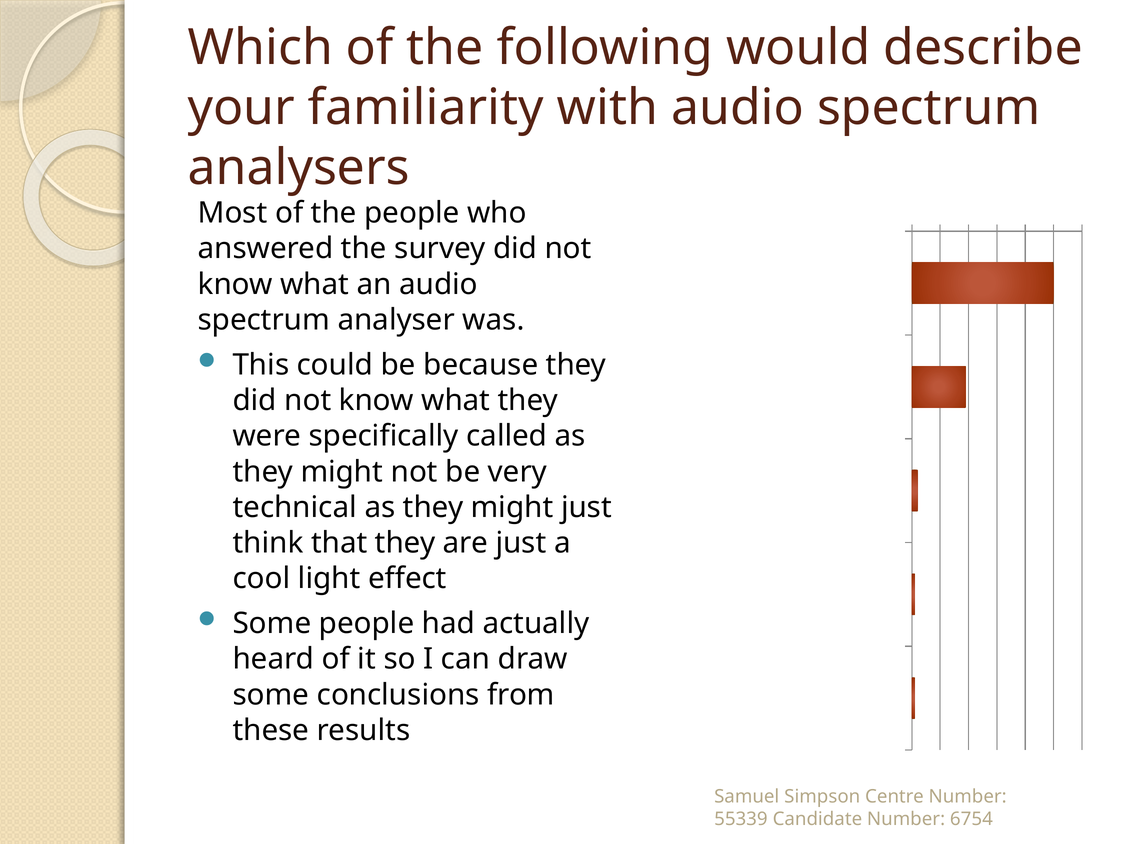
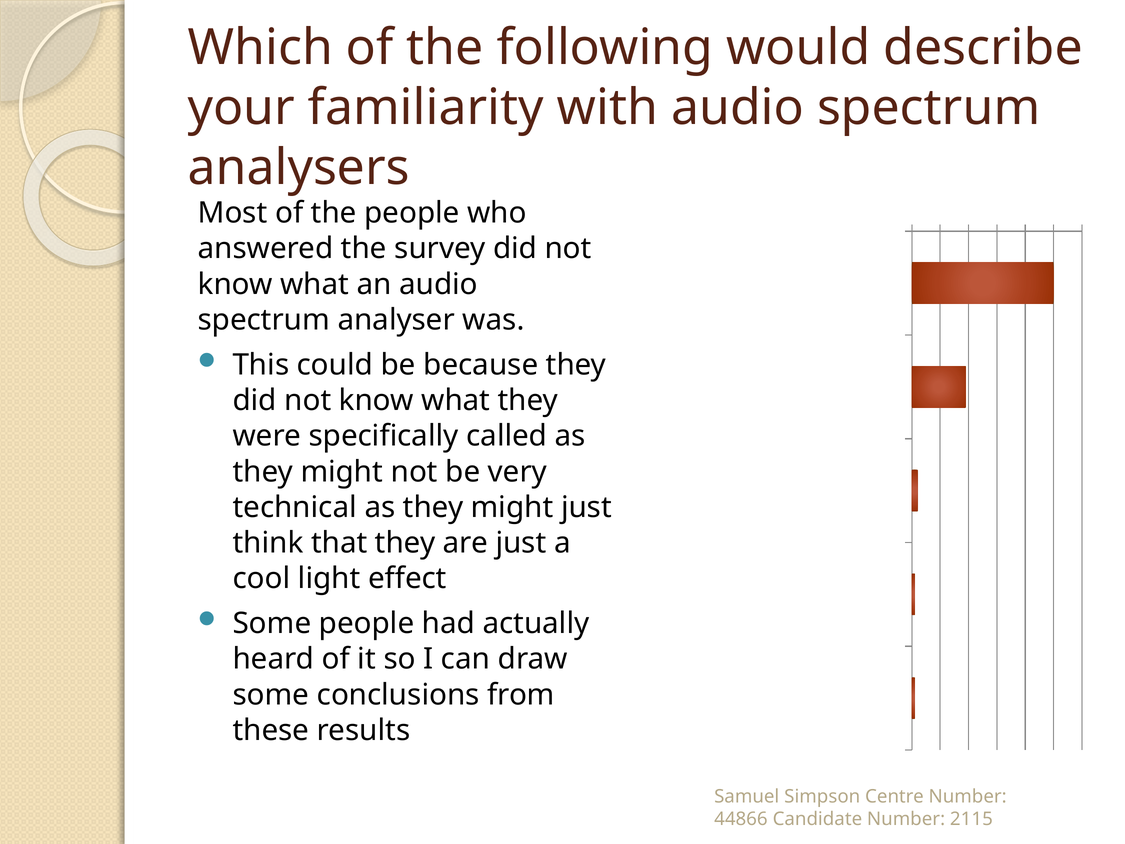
55339: 55339 -> 44866 (741, 819)
6754: 6754 -> 2115 (971, 819)
